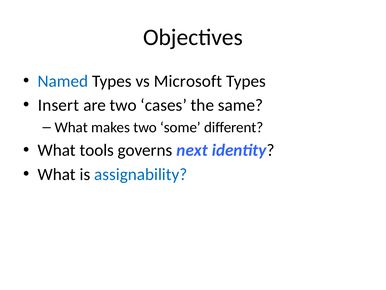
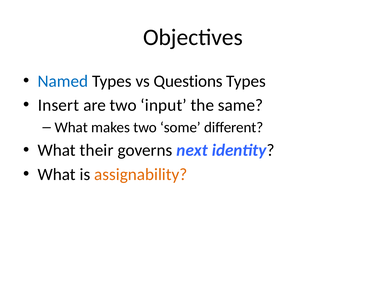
Microsoft: Microsoft -> Questions (188, 81)
cases: cases -> input (164, 105)
tools: tools -> their (97, 150)
assignability colour: blue -> orange (141, 174)
